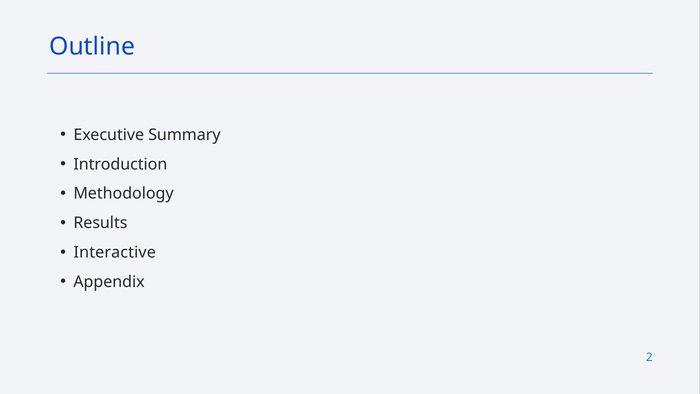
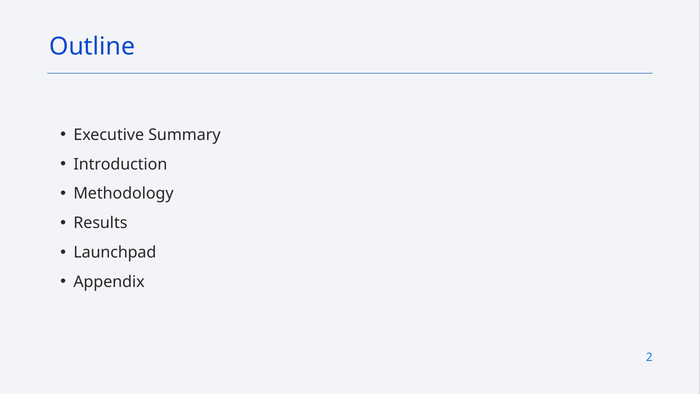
Interactive: Interactive -> Launchpad (115, 252)
